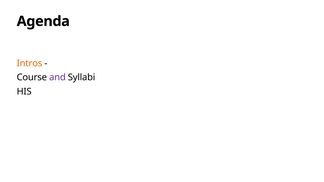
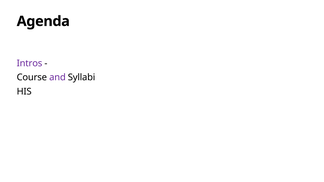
Intros colour: orange -> purple (29, 63)
